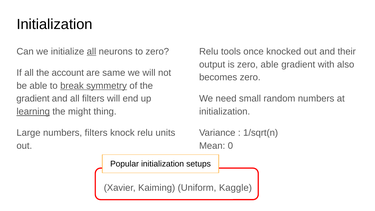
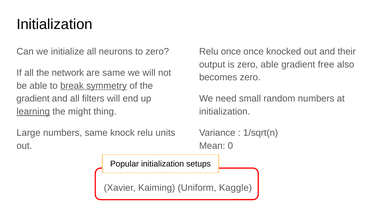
all underline: present -> none (91, 51)
Relu tools: tools -> once (231, 51)
with: with -> free (326, 64)
account: account -> network (68, 73)
numbers filters: filters -> same (96, 133)
